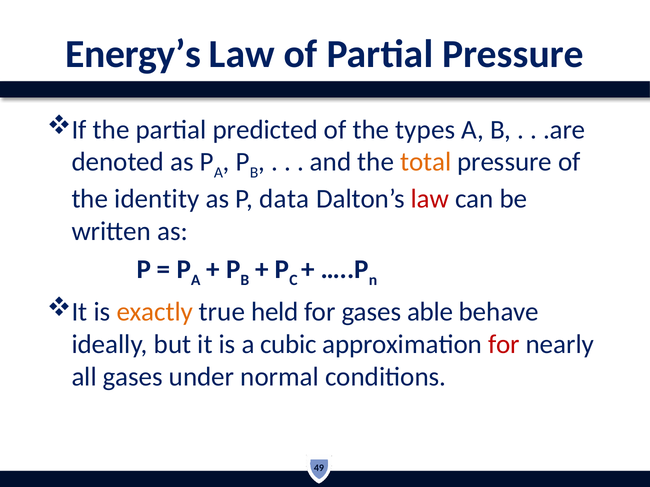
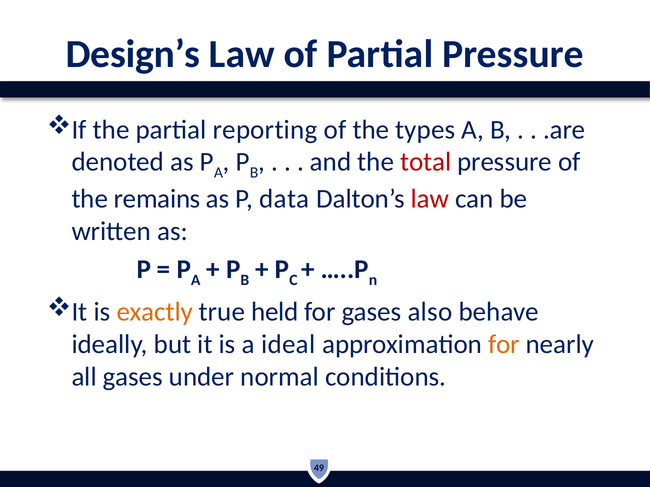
Energy’s: Energy’s -> Design’s (133, 54)
predicted: predicted -> reporting (265, 130)
total colour: orange -> red (426, 162)
identity: identity -> remains (157, 199)
able: able -> also (430, 312)
cubic: cubic -> ideal (288, 344)
for colour: red -> orange (504, 344)
